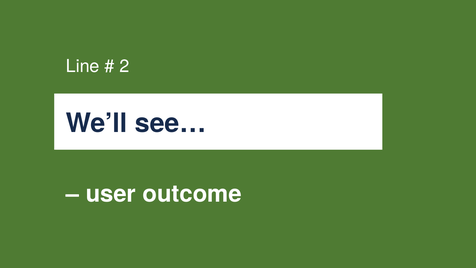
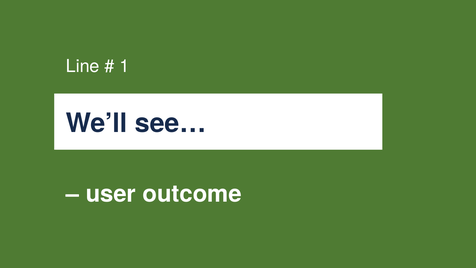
2: 2 -> 1 (124, 66)
